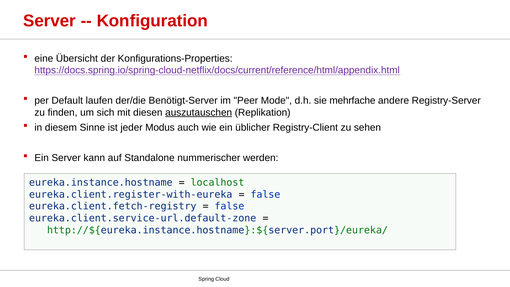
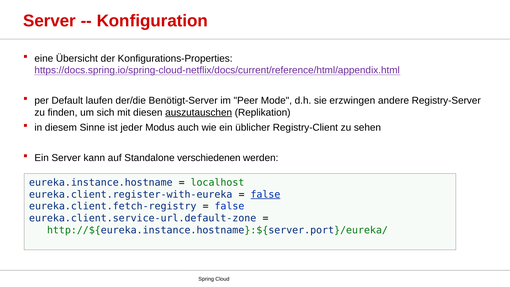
mehrfache: mehrfache -> erzwingen (352, 101)
nummerischer: nummerischer -> verschiedenen (209, 158)
false underline: none -> present (265, 194)
